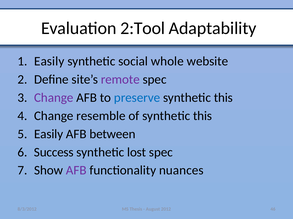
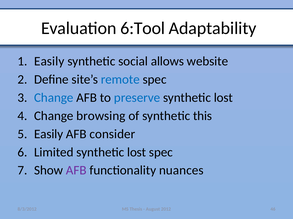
2:Tool: 2:Tool -> 6:Tool (143, 28)
whole: whole -> allows (167, 61)
remote colour: purple -> blue (120, 80)
Change colour: purple -> blue (54, 98)
this: this -> lost (223, 98)
resemble: resemble -> browsing (101, 116)
between: between -> consider (112, 134)
Success: Success -> Limited (54, 153)
